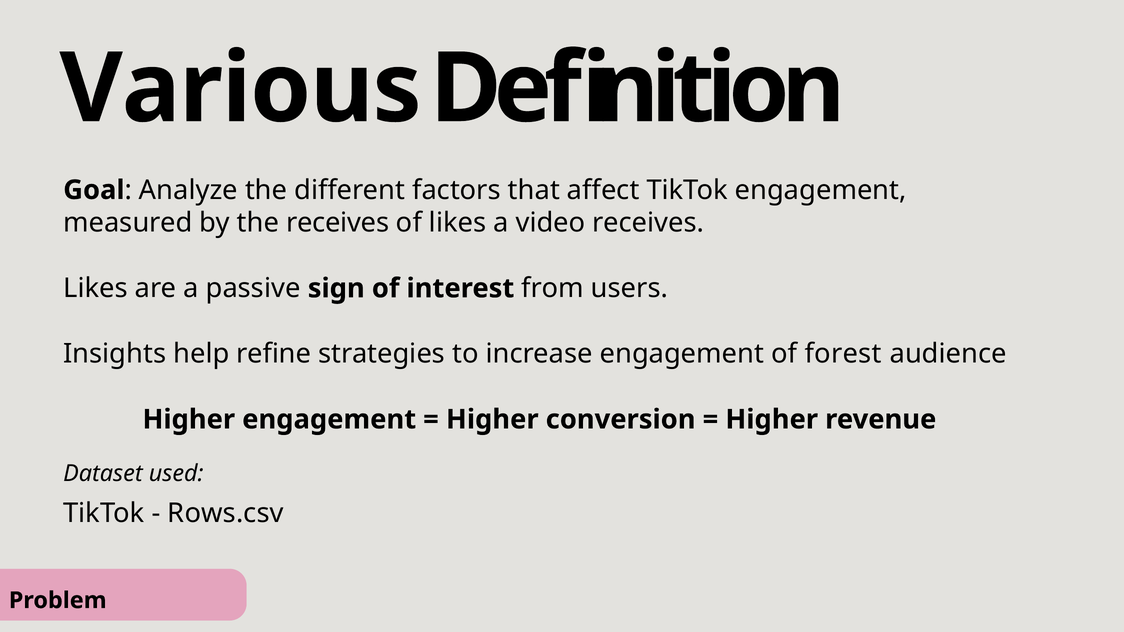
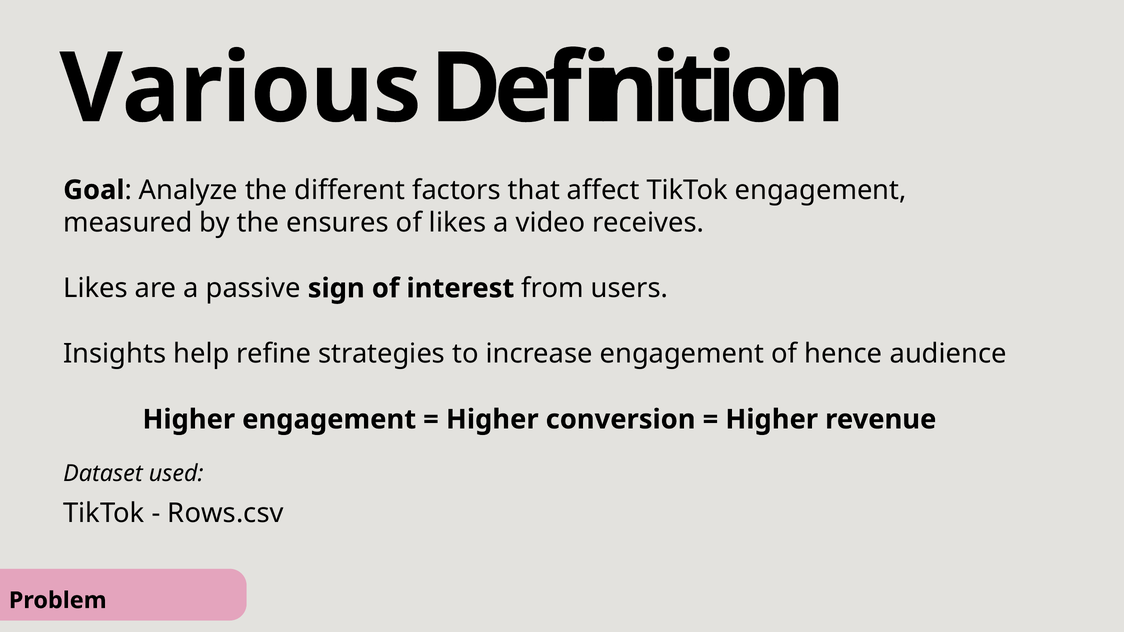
the receives: receives -> ensures (337, 223)
forest: forest -> hence (843, 354)
